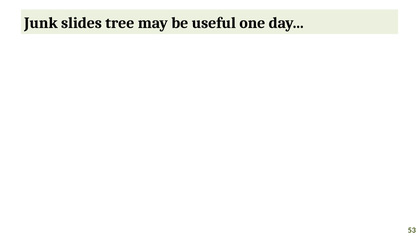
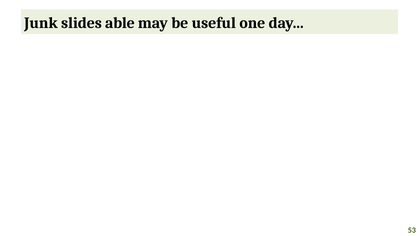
tree: tree -> able (120, 23)
